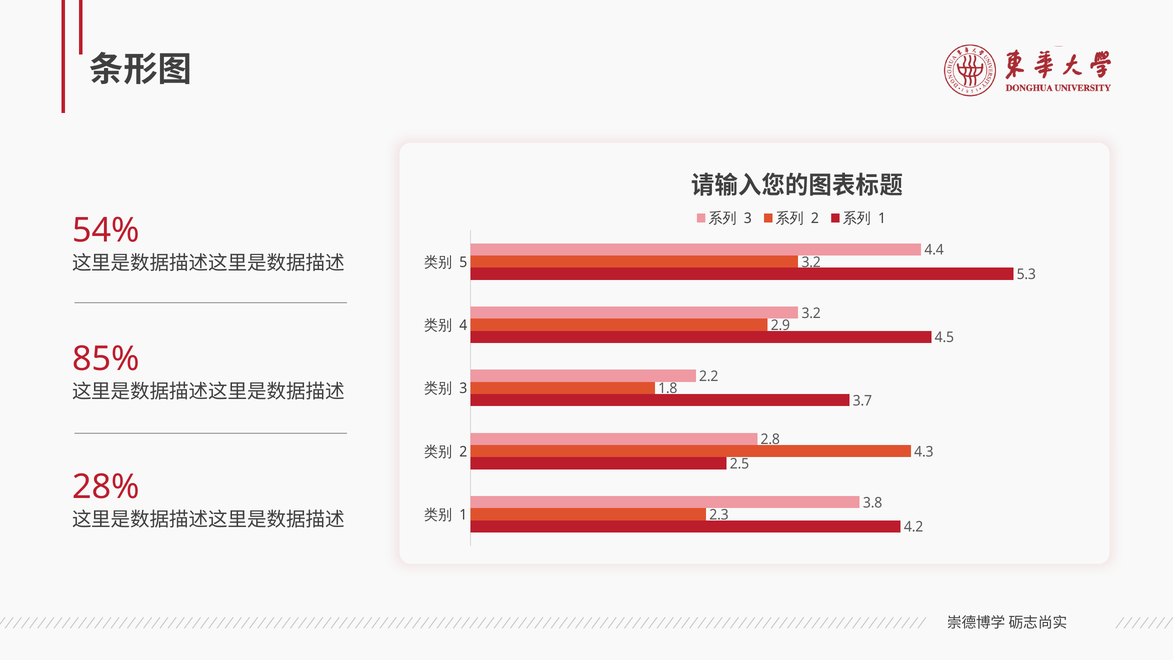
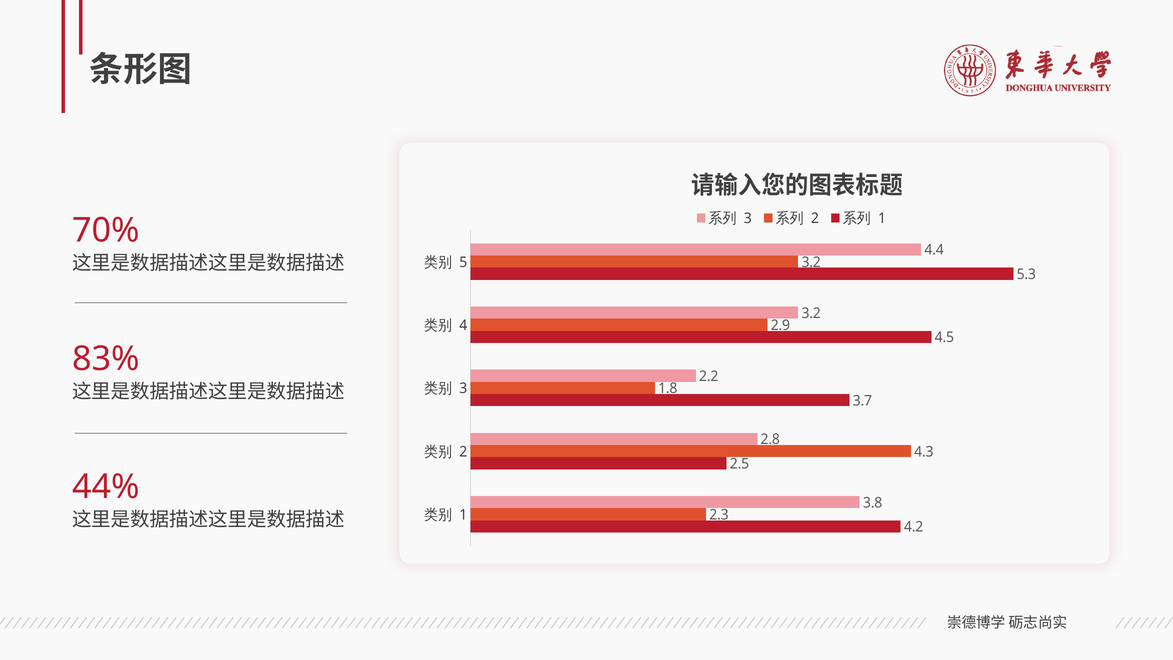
54%: 54% -> 70% (106, 230)
85%: 85% -> 83% (106, 359)
28%: 28% -> 44% (106, 487)
